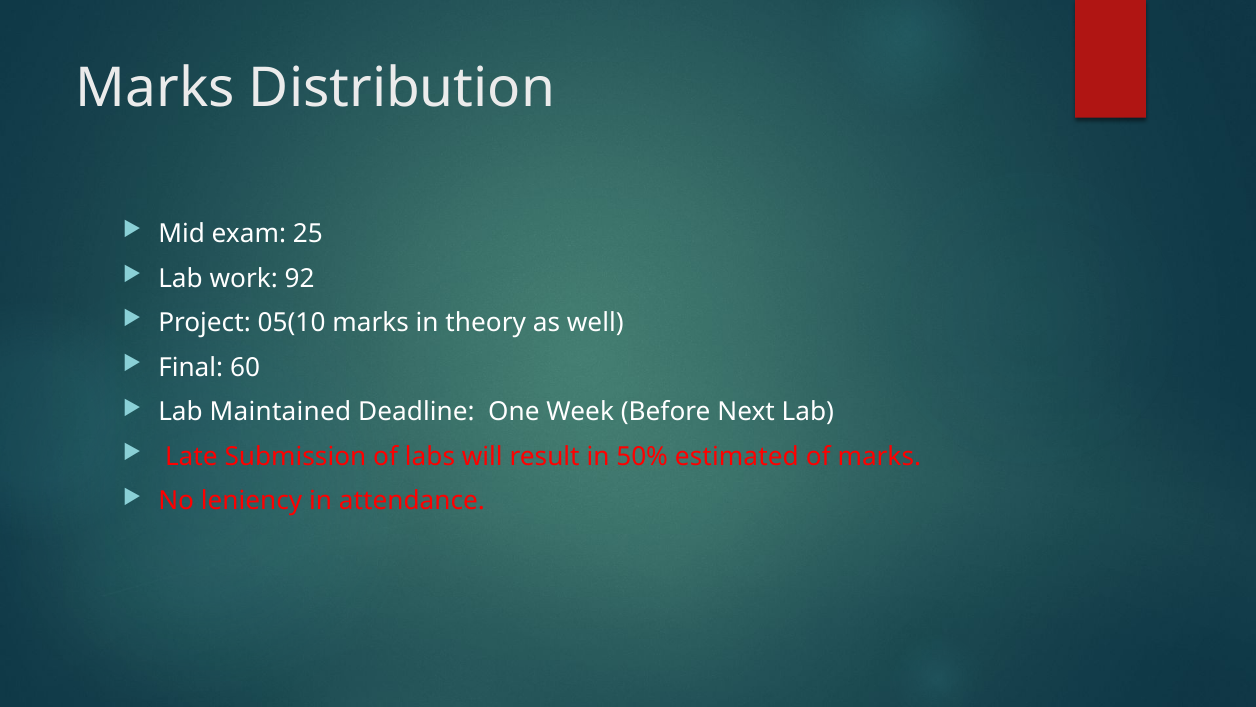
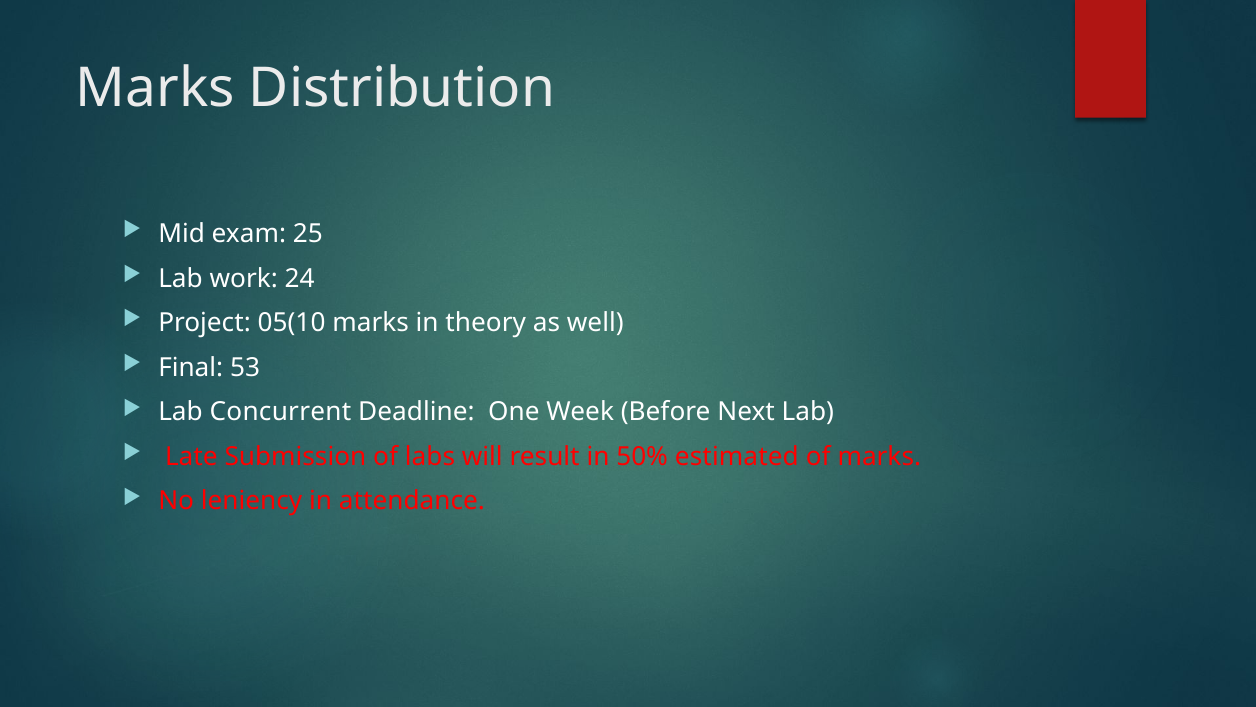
92: 92 -> 24 (300, 278)
60: 60 -> 53 (245, 367)
Maintained: Maintained -> Concurrent (280, 412)
